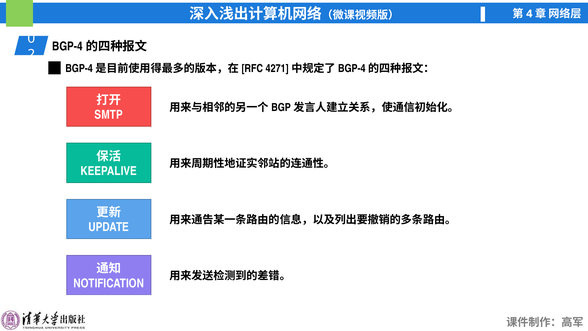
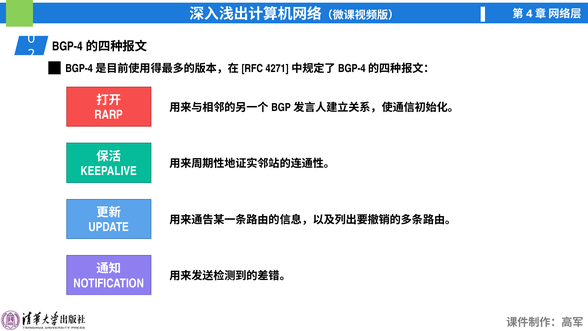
SMTP: SMTP -> RARP (109, 115)
